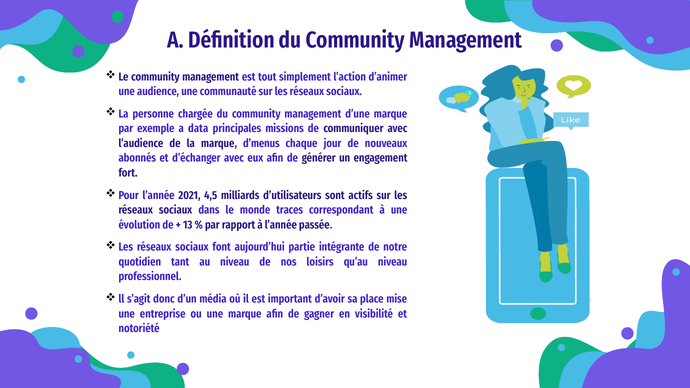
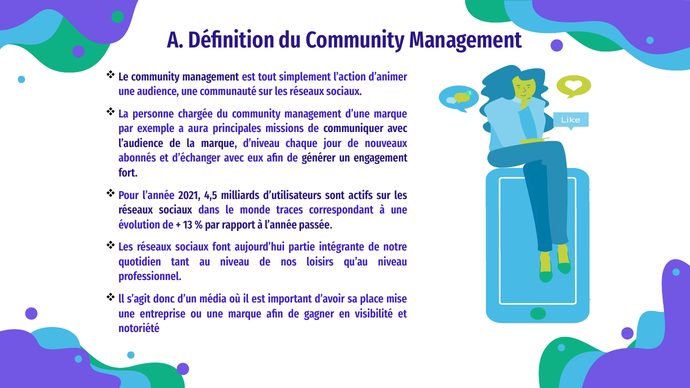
data: data -> aura (198, 129)
d’menus: d’menus -> d’niveau (261, 143)
